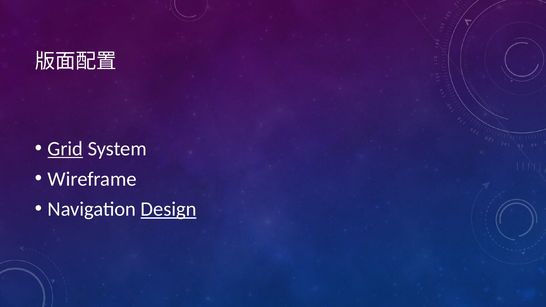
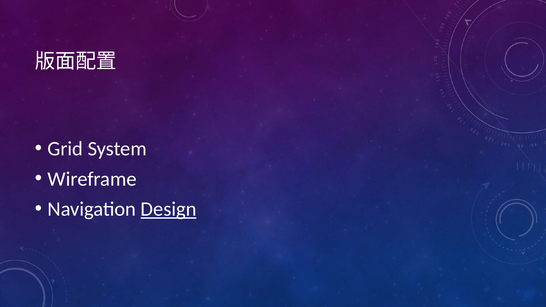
Grid underline: present -> none (65, 149)
